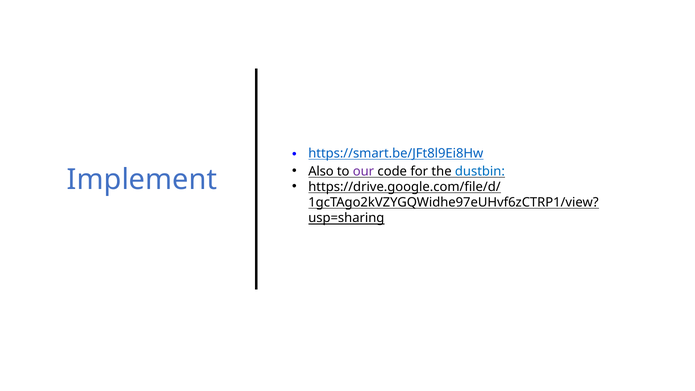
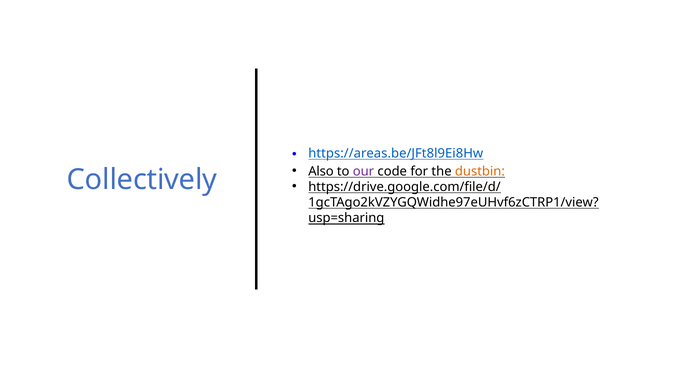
https://smart.be/JFt8l9Ei8Hw: https://smart.be/JFt8l9Ei8Hw -> https://areas.be/JFt8l9Ei8Hw (396, 153)
dustbin colour: blue -> orange (480, 171)
Implement: Implement -> Collectively (142, 180)
